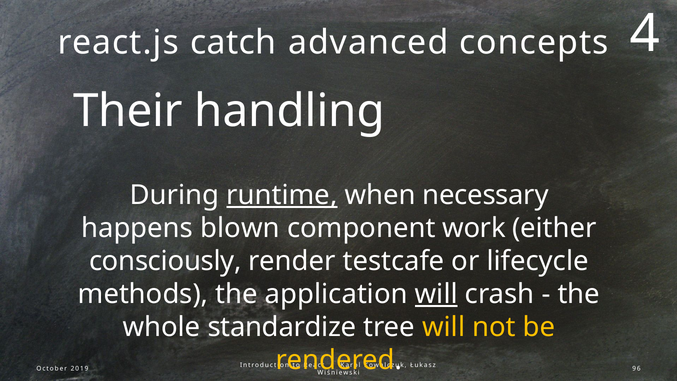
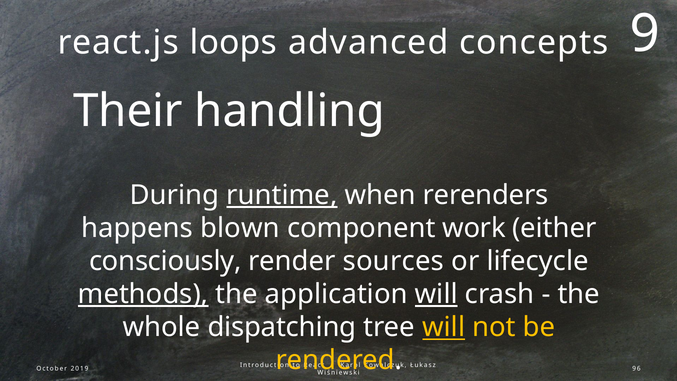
catch: catch -> loops (233, 43)
4: 4 -> 9 (645, 34)
necessary: necessary -> rerenders (486, 195)
testcafe: testcafe -> sources (393, 261)
methods underline: none -> present (143, 294)
standardize: standardize -> dispatching (282, 327)
will underline: none -> present (444, 327)
